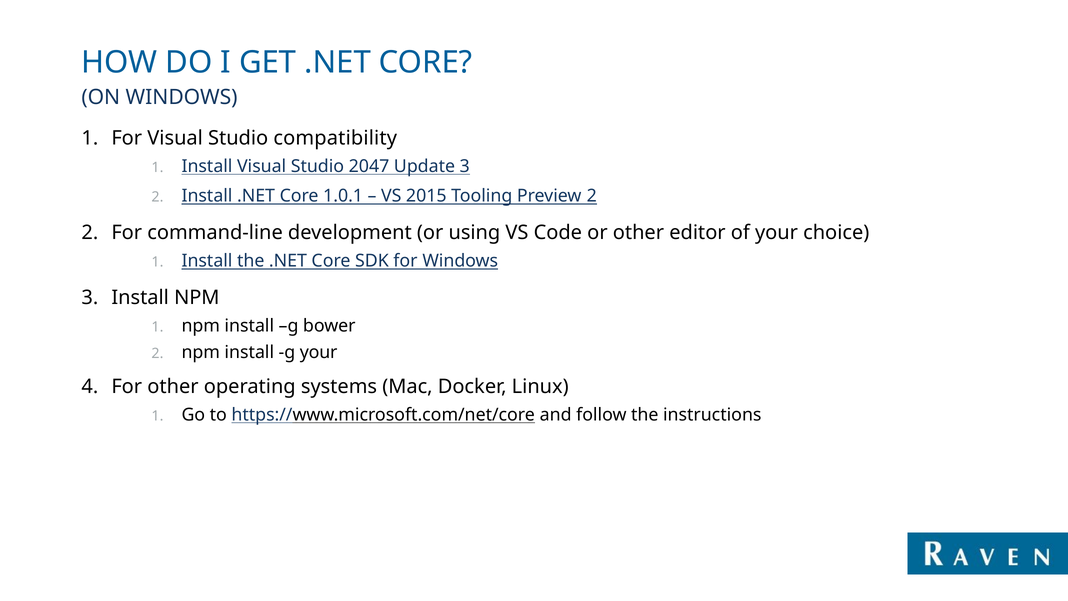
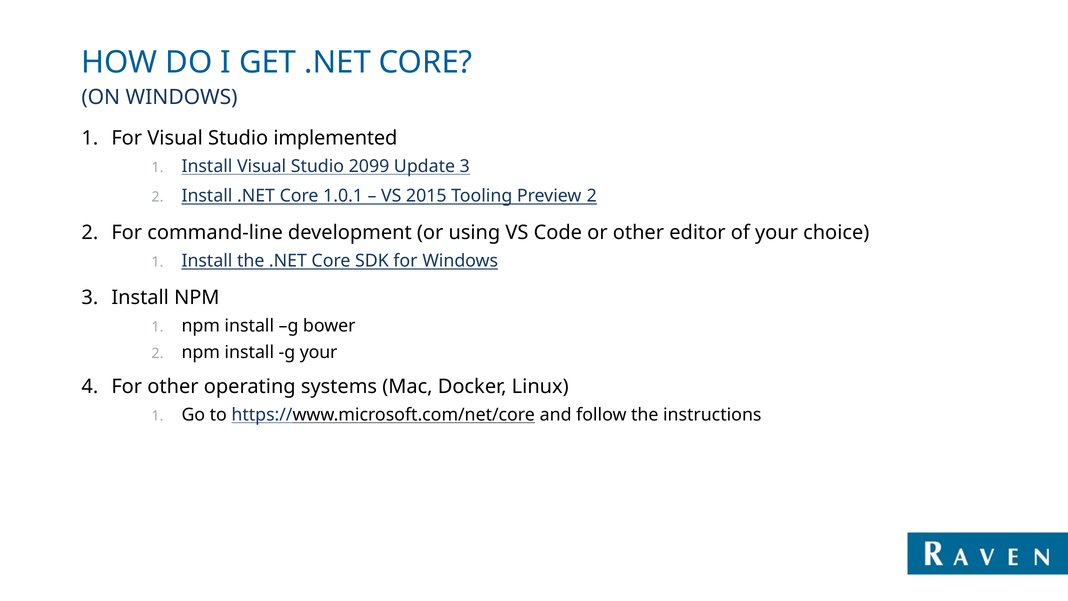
compatibility: compatibility -> implemented (335, 138)
2047: 2047 -> 2099 (369, 166)
